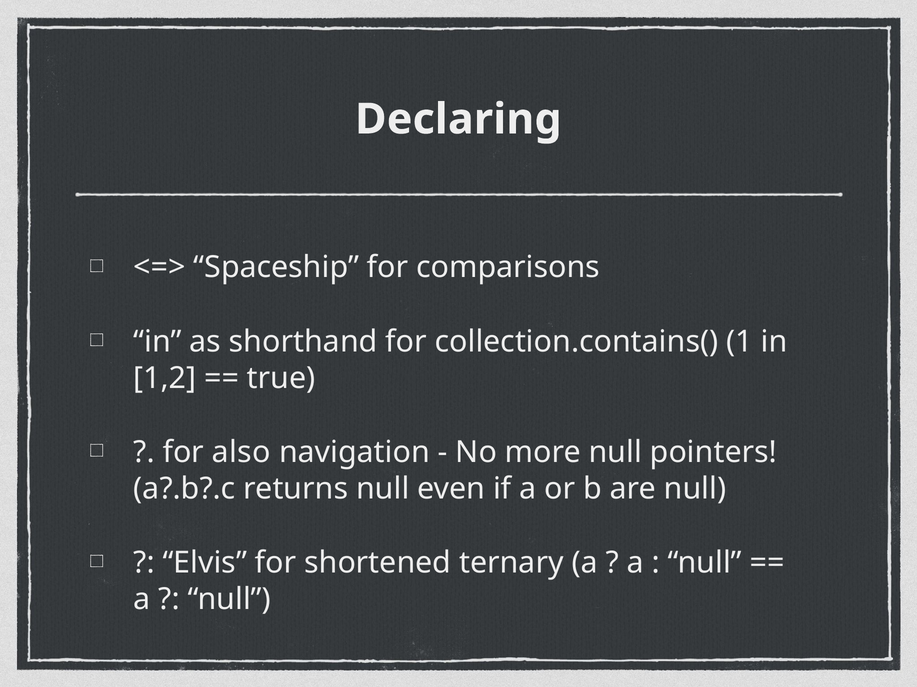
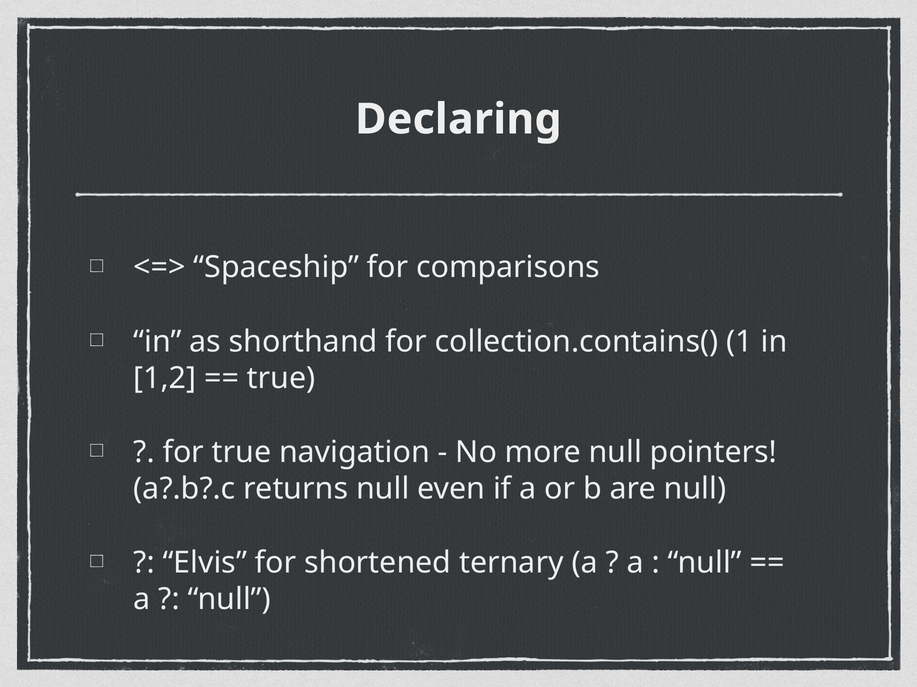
for also: also -> true (242, 453)
